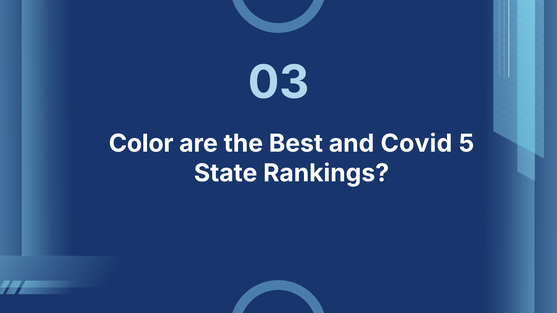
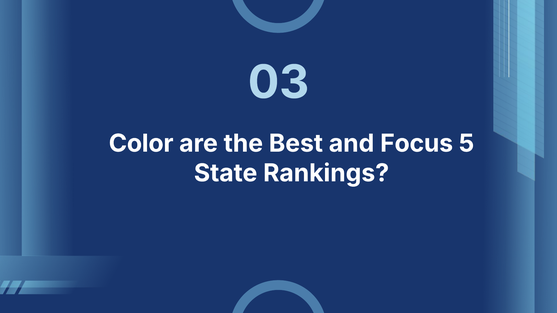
Covid: Covid -> Focus (417, 144)
